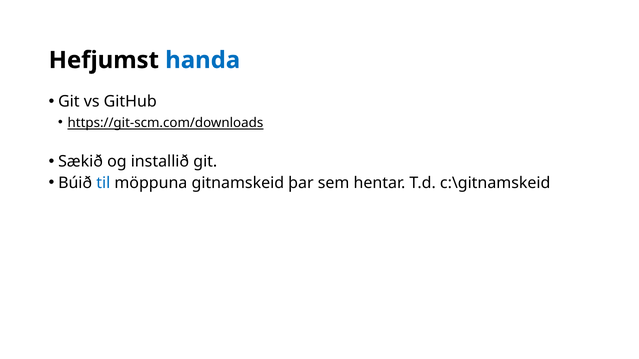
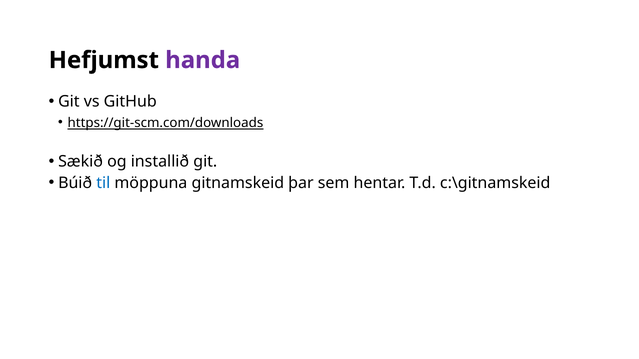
handa colour: blue -> purple (203, 60)
